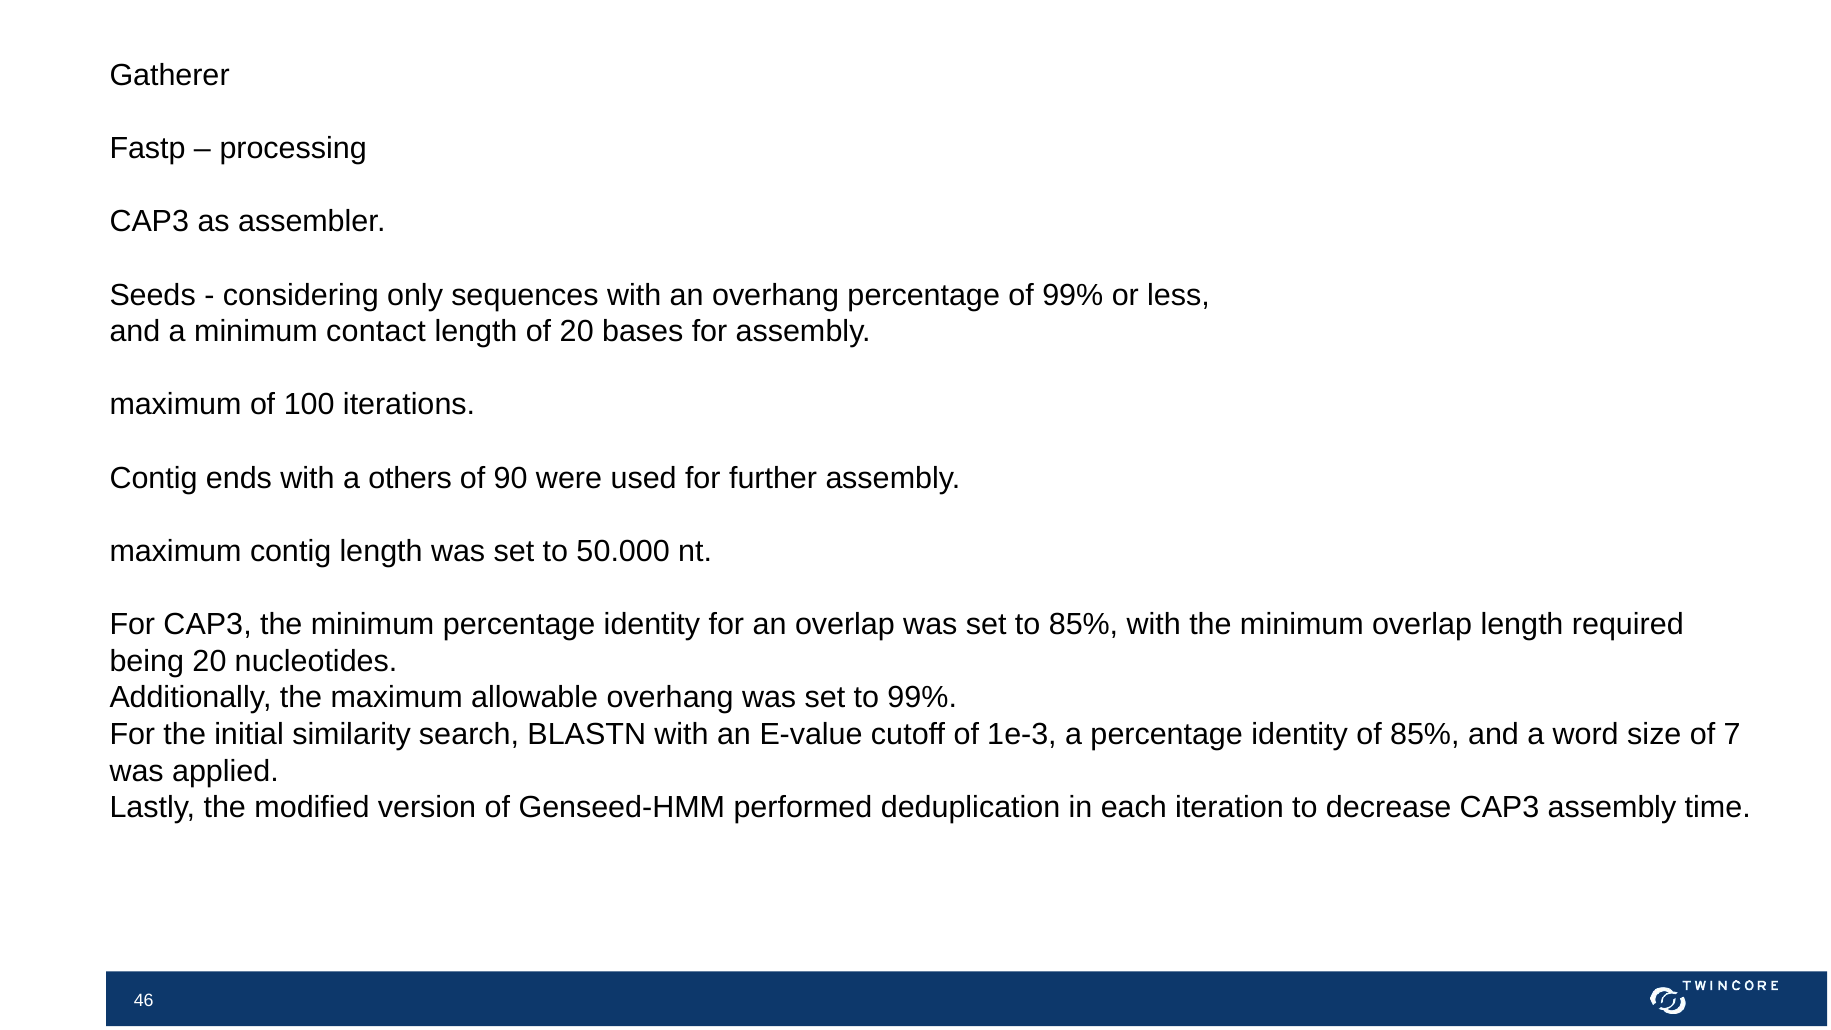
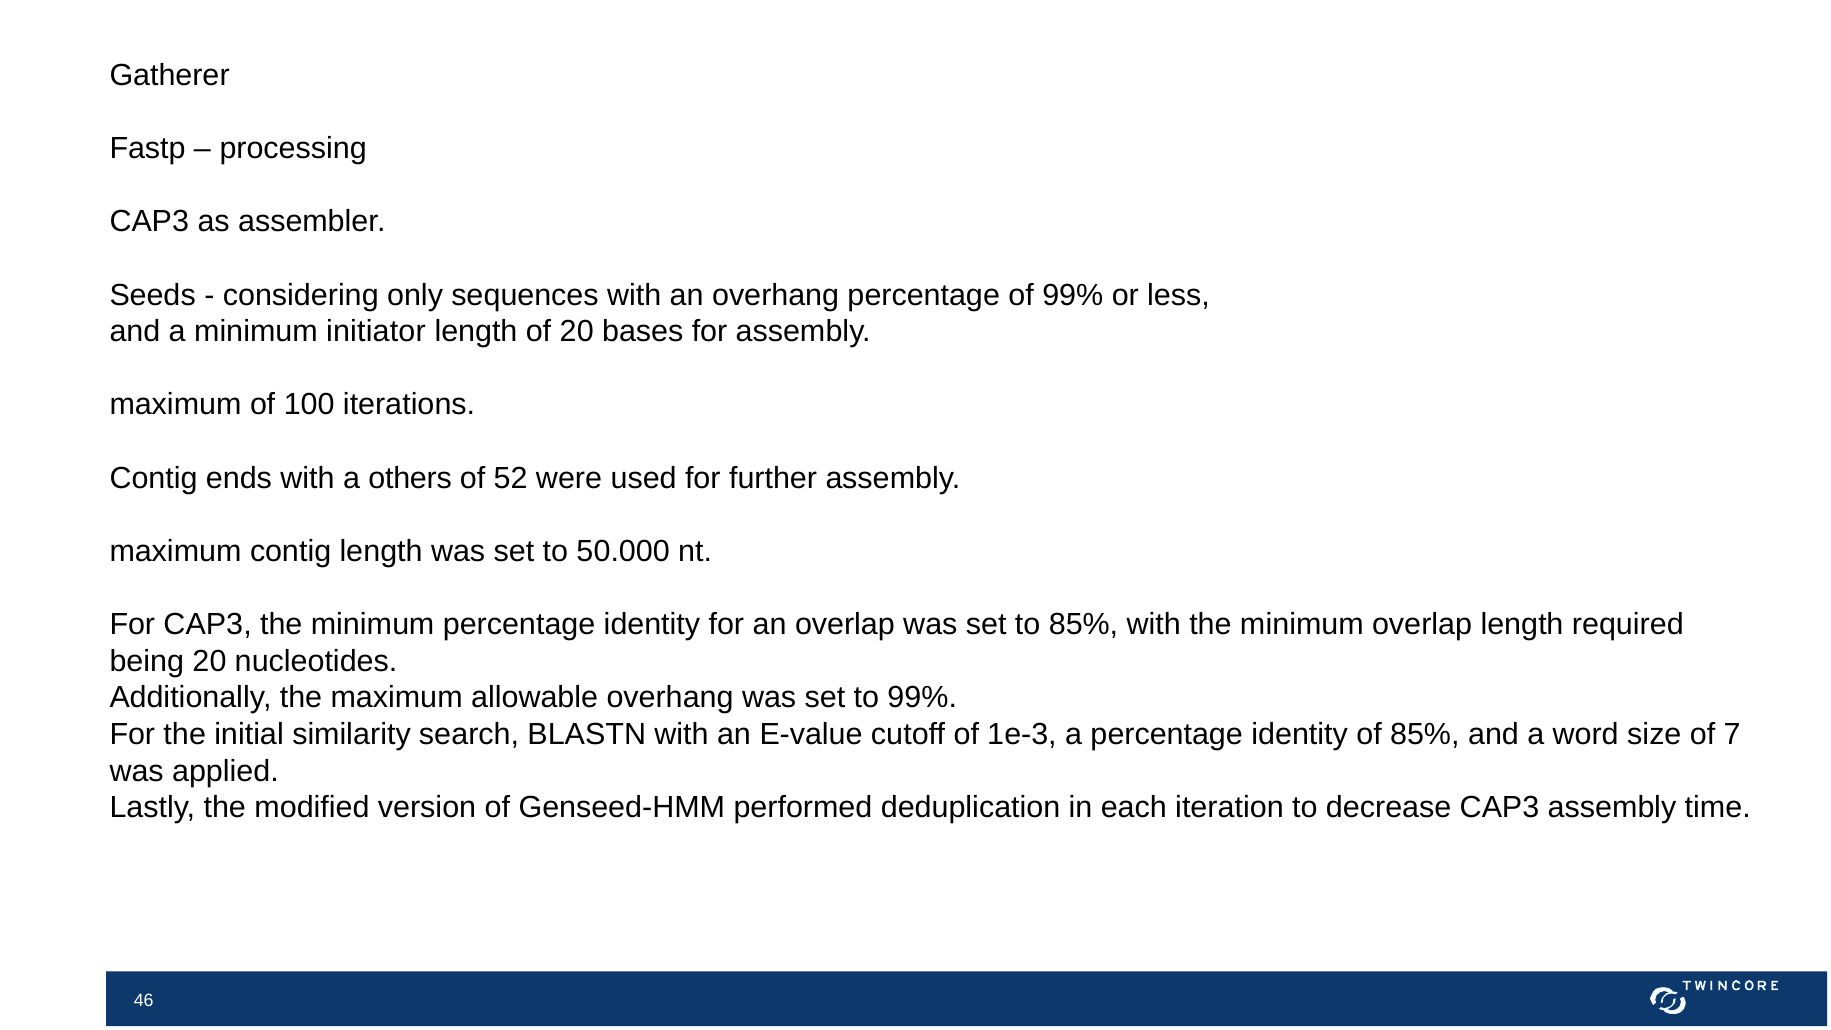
contact: contact -> initiator (376, 332)
90: 90 -> 52 (511, 478)
